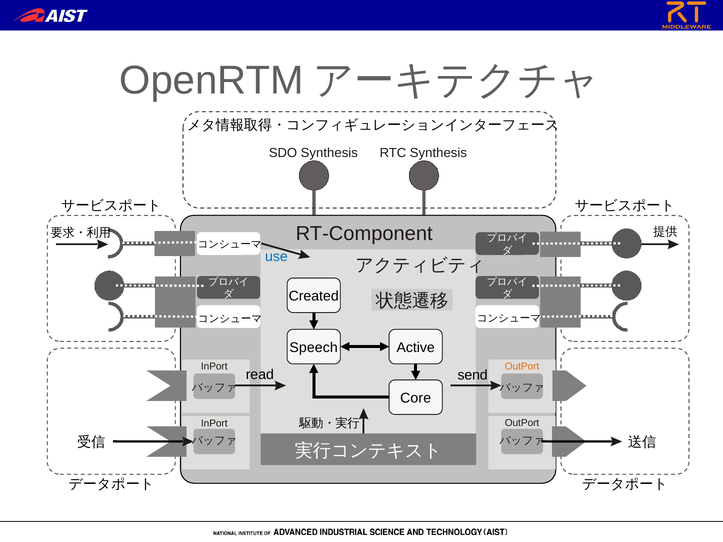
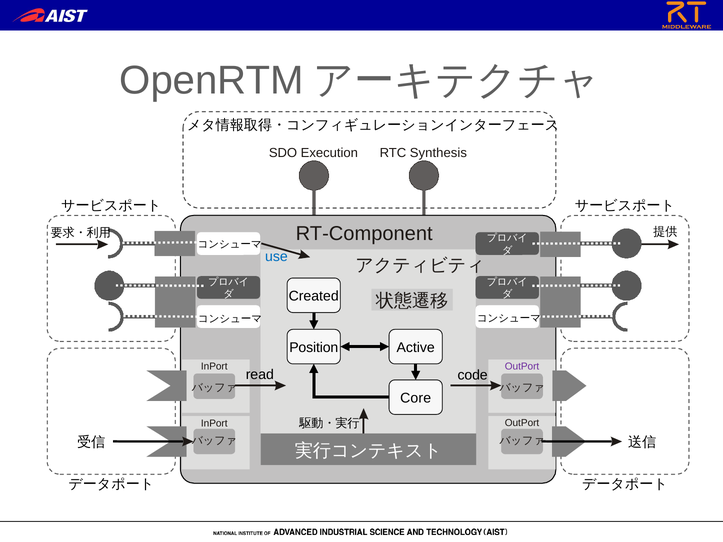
SDO Synthesis: Synthesis -> Execution (329, 153)
Speech: Speech -> Position (314, 348)
OutPort colour: orange -> purple (522, 367)
send: send -> code (473, 375)
